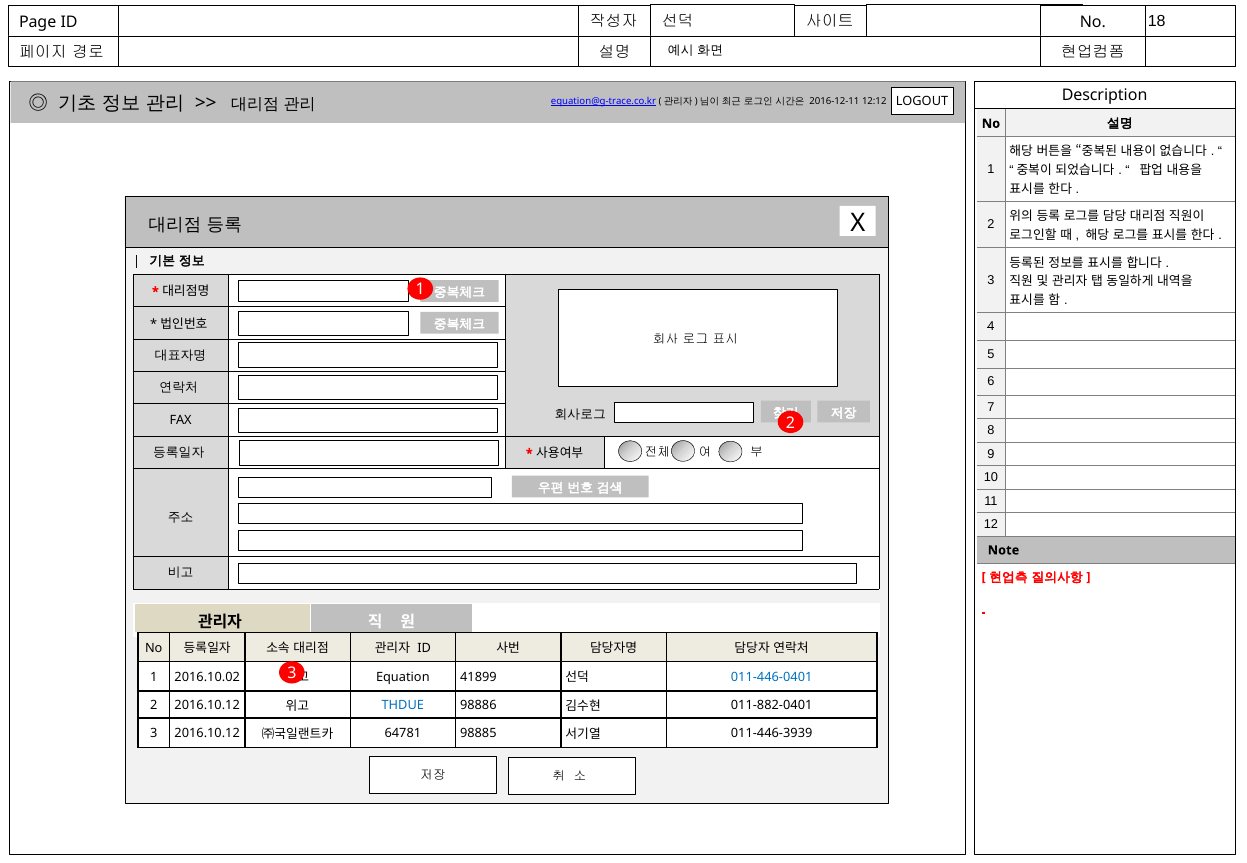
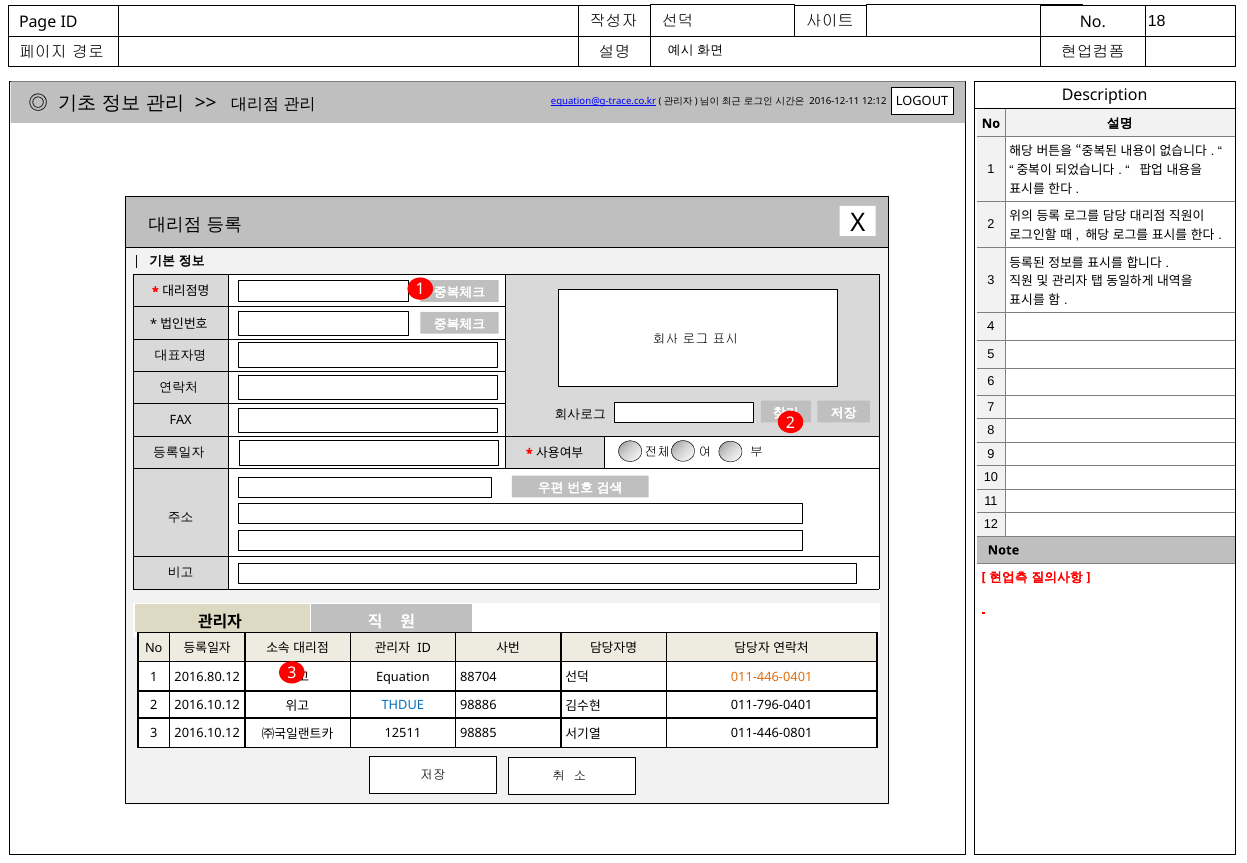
2016.10.02: 2016.10.02 -> 2016.80.12 (207, 677)
41899: 41899 -> 88704 (478, 677)
011-446-0401 colour: blue -> orange (772, 677)
011-882-0401: 011-882-0401 -> 011-796-0401 (772, 705)
64781: 64781 -> 12511 (403, 734)
011-446-3939: 011-446-3939 -> 011-446-0801 (772, 734)
